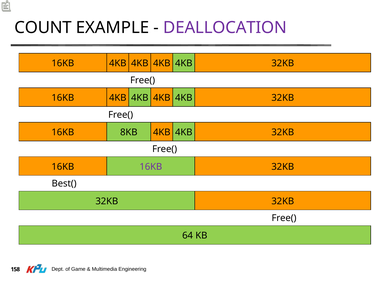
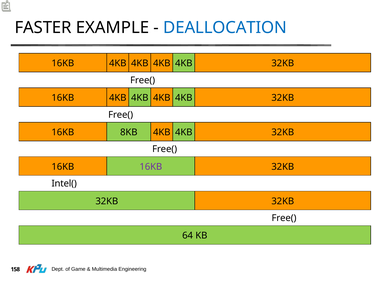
COUNT: COUNT -> FASTER (43, 28)
DEALLOCATION colour: purple -> blue (225, 28)
Best(: Best( -> Intel( (64, 184)
